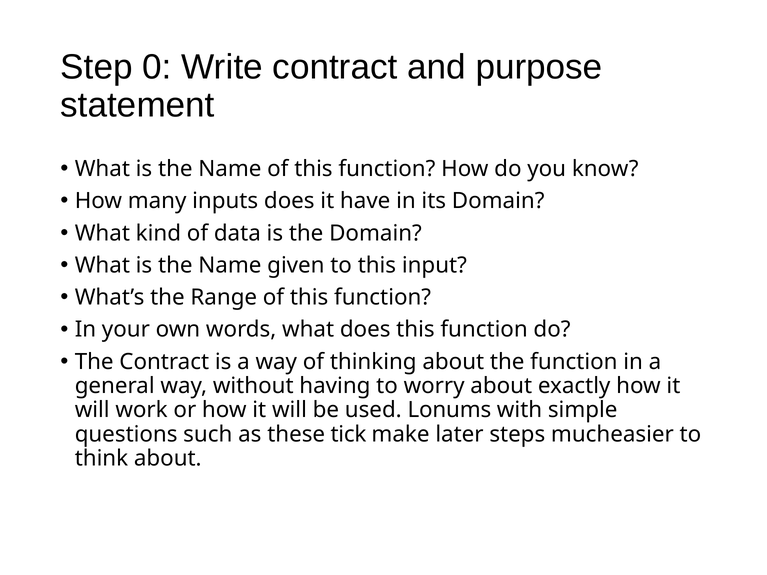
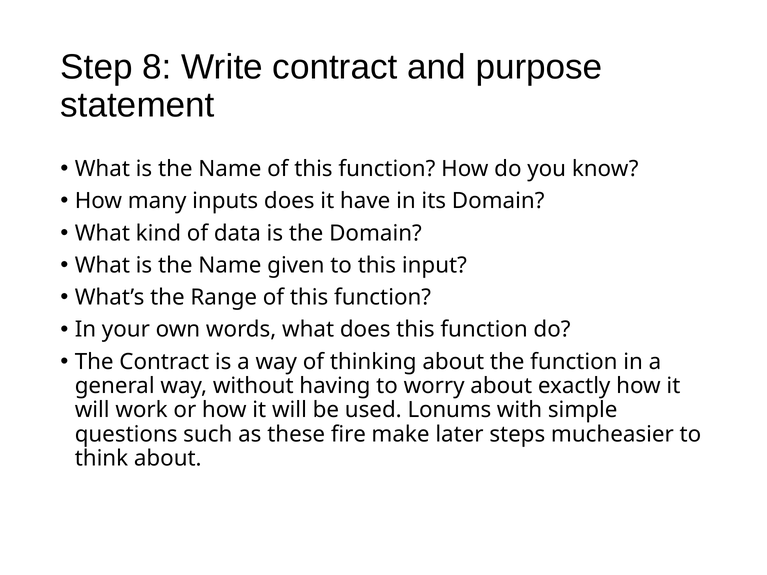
0: 0 -> 8 (157, 67)
tick: tick -> fire (348, 434)
